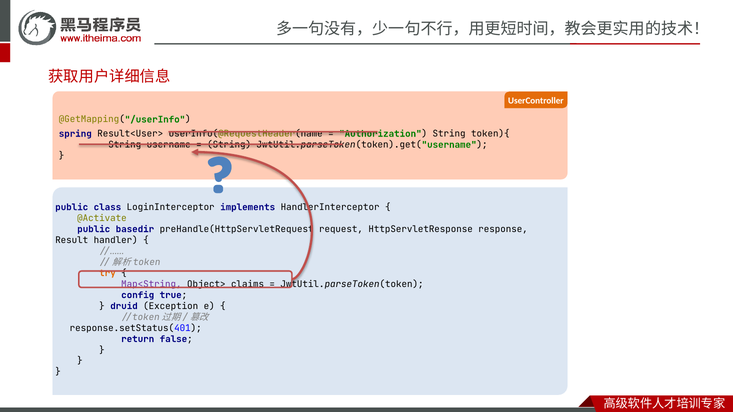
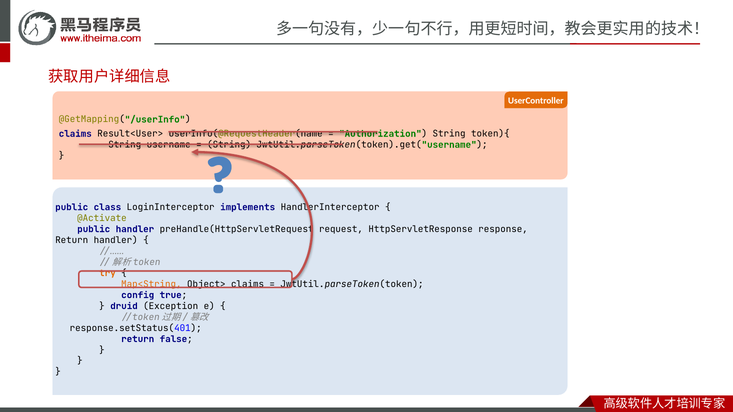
spring: spring -> claims (75, 134)
public basedir: basedir -> handler (135, 229)
Result: Result -> Return (72, 240)
Map<String colour: purple -> orange (151, 284)
